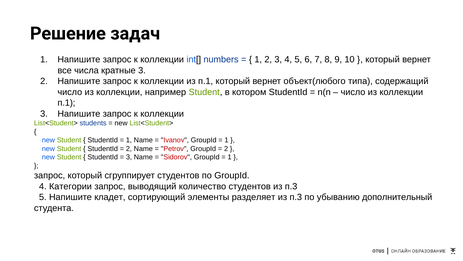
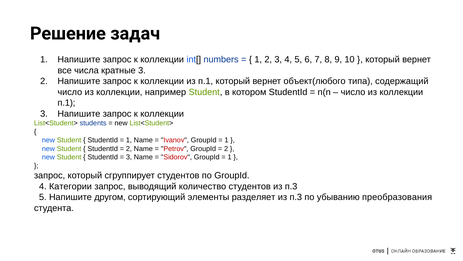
кладет: кладет -> другом (110, 197)
дополнительный: дополнительный -> преобразования (397, 197)
